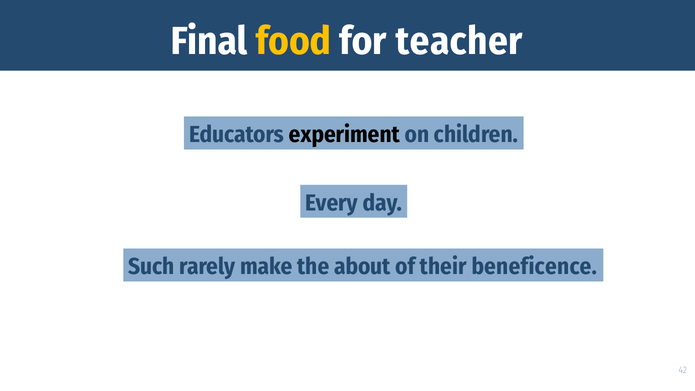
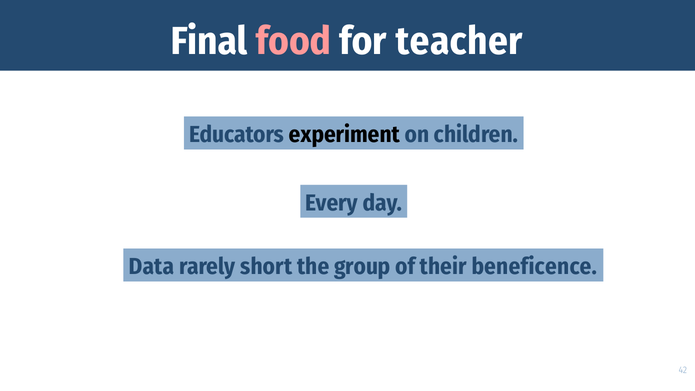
food colour: yellow -> pink (293, 41)
Such: Such -> Data (151, 267)
make: make -> short (266, 267)
about: about -> group (362, 267)
